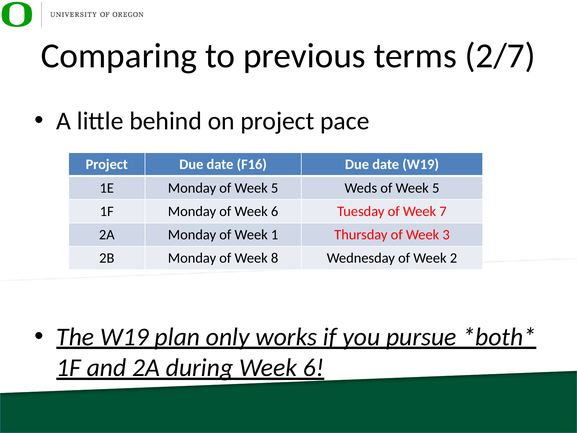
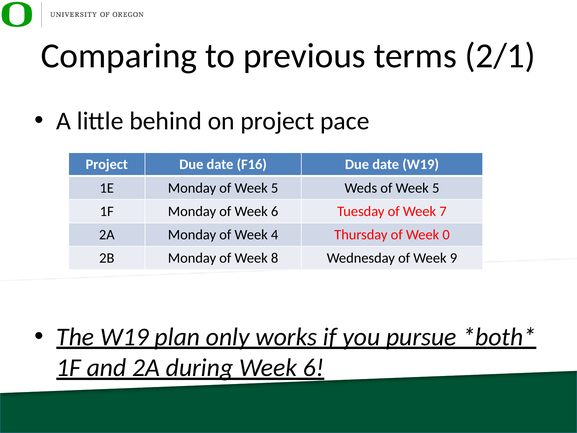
2/7: 2/7 -> 2/1 (500, 56)
1: 1 -> 4 (275, 235)
3: 3 -> 0 (446, 235)
2: 2 -> 9 (453, 258)
